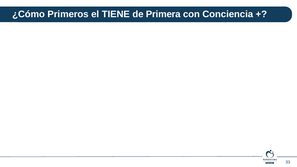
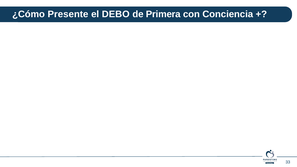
Primeros: Primeros -> Presente (68, 14)
TIENE: TIENE -> DEBO (116, 14)
